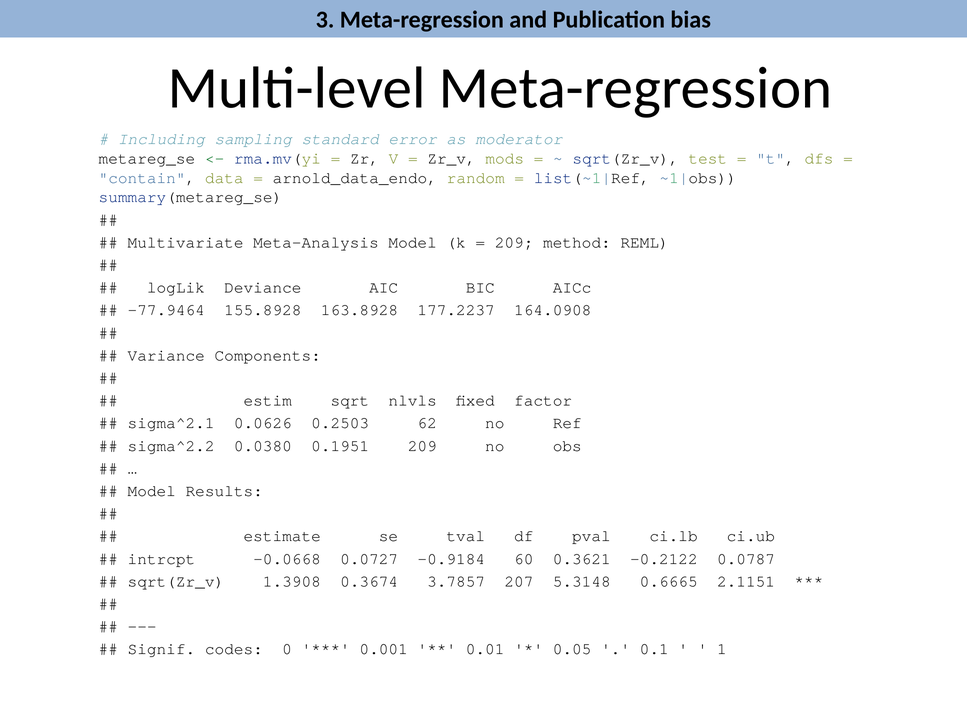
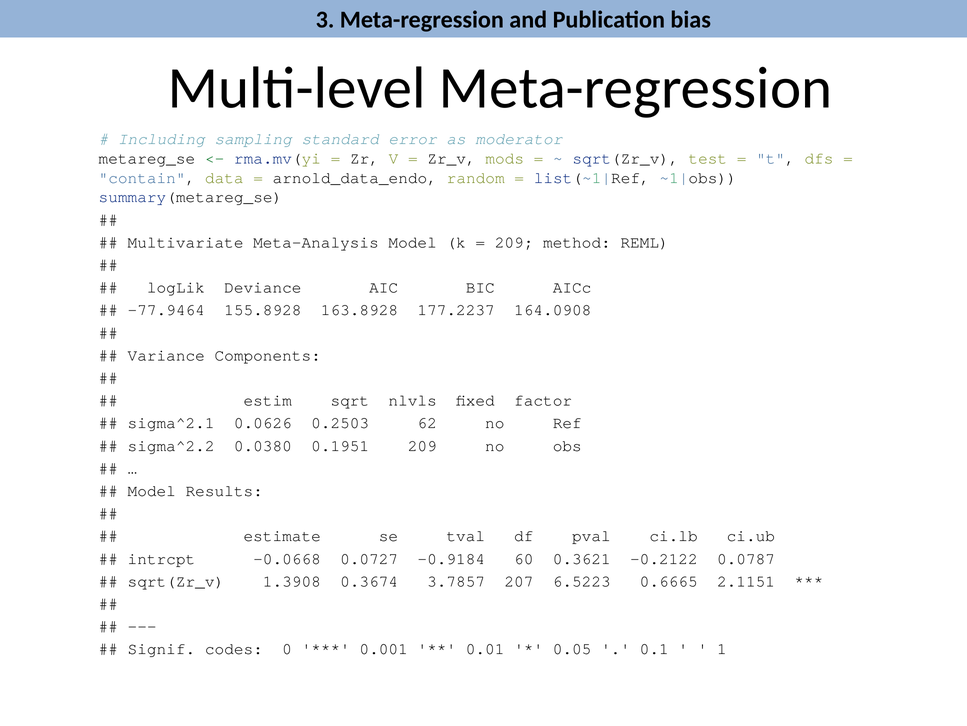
5.3148: 5.3148 -> 6.5223 (582, 581)
